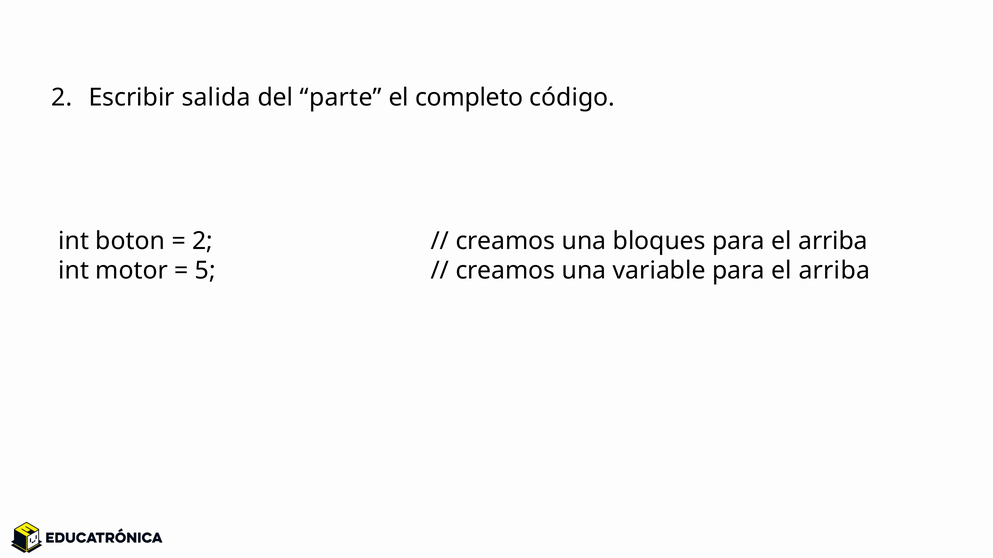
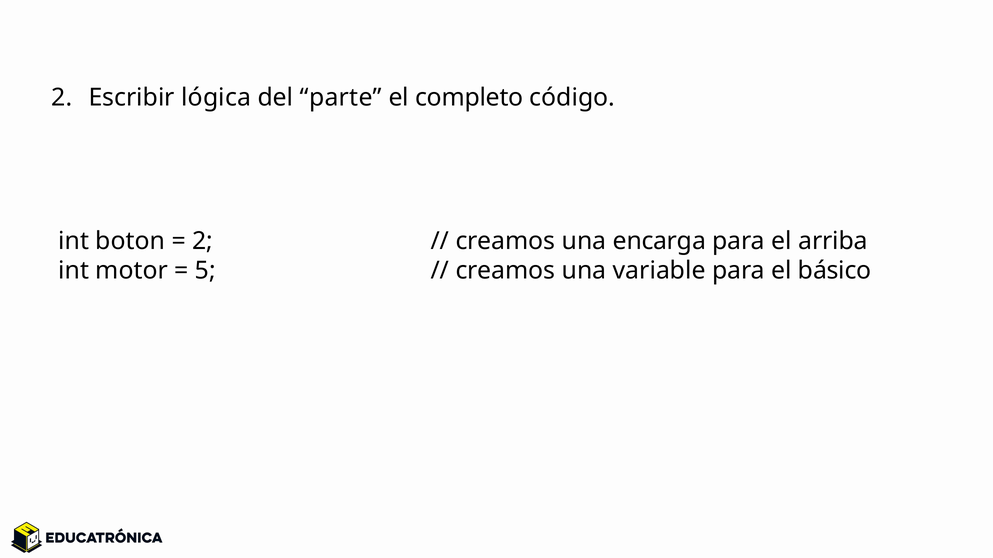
salida: salida -> lógica (216, 98)
bloques: bloques -> encarga (659, 241)
variable para el arriba: arriba -> básico (835, 271)
